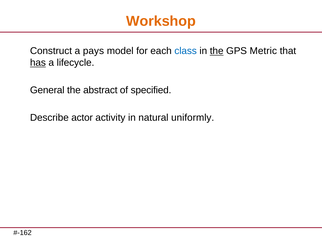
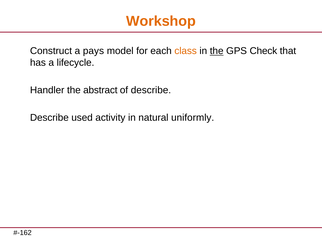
class colour: blue -> orange (186, 51)
Metric: Metric -> Check (263, 51)
has underline: present -> none (38, 63)
General: General -> Handler (47, 90)
of specified: specified -> describe (151, 90)
actor: actor -> used (82, 118)
